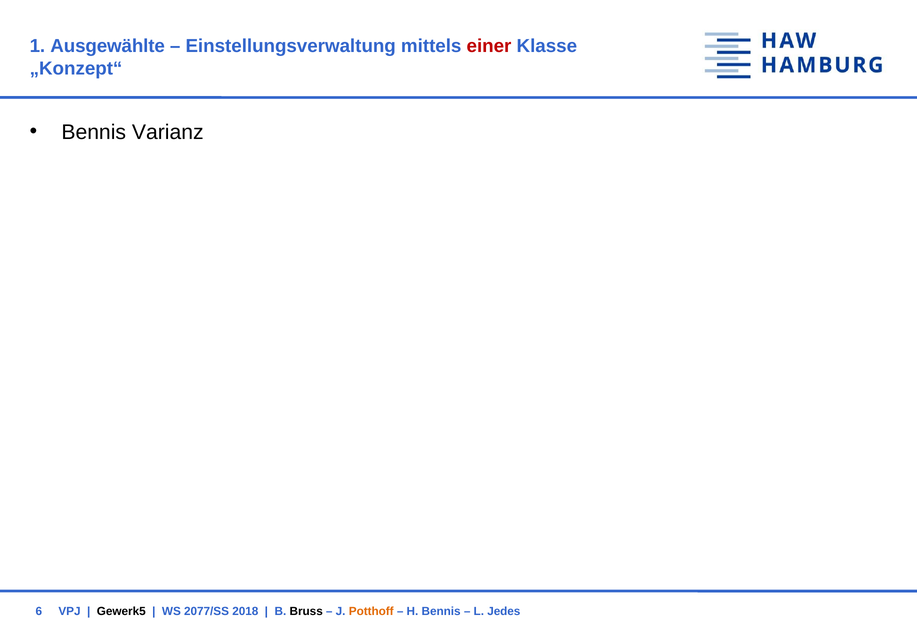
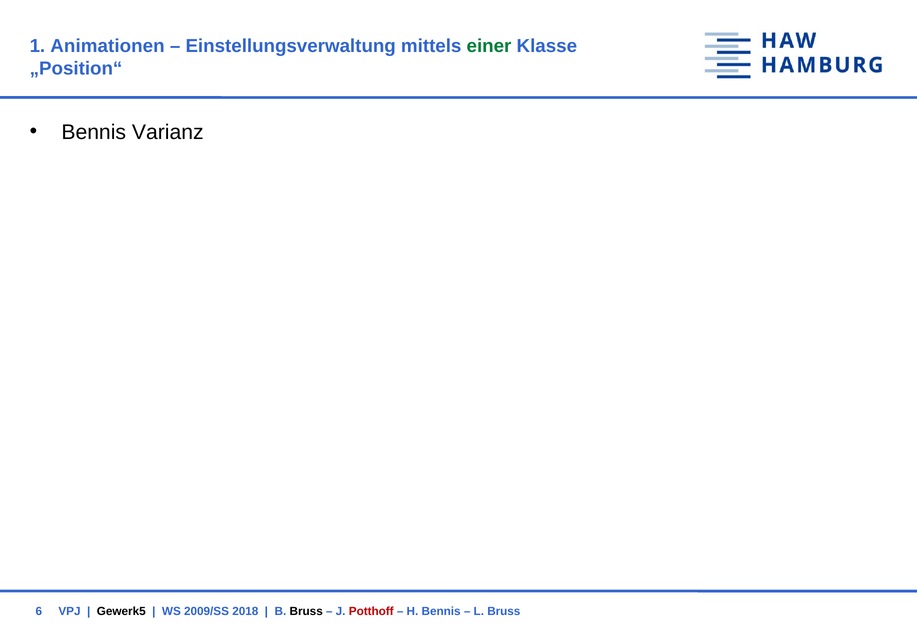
Ausgewählte: Ausgewählte -> Animationen (108, 46)
einer colour: red -> green (489, 46)
„Konzept“: „Konzept“ -> „Position“ (76, 69)
2077/SS: 2077/SS -> 2009/SS (207, 611)
Potthoff colour: orange -> red (371, 611)
L Jedes: Jedes -> Bruss (504, 611)
